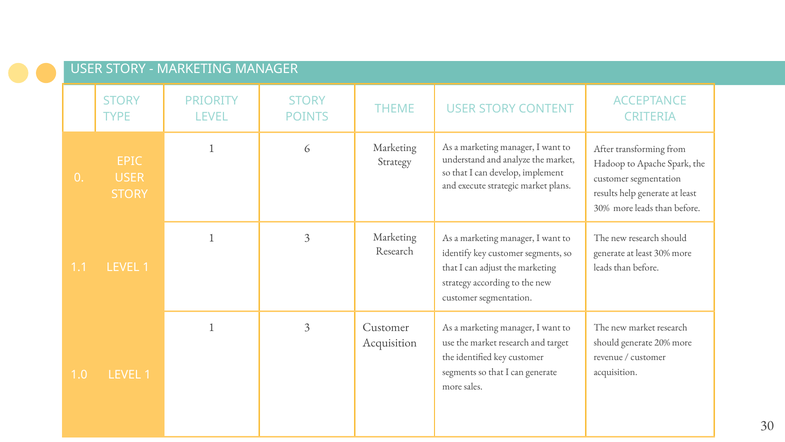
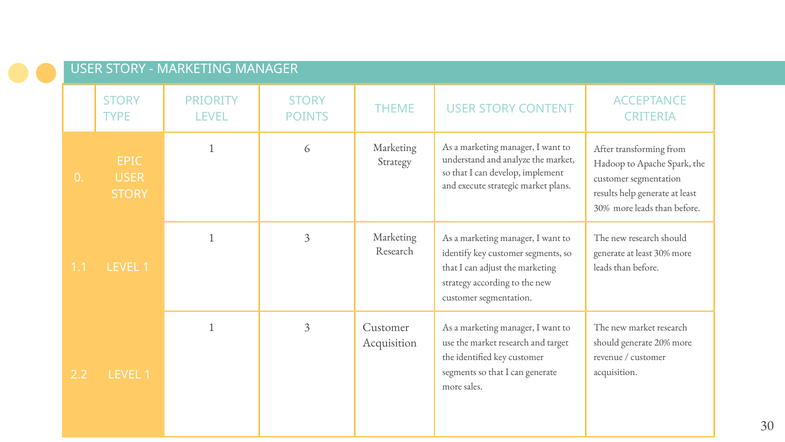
1.0: 1.0 -> 2.2 (79, 374)
